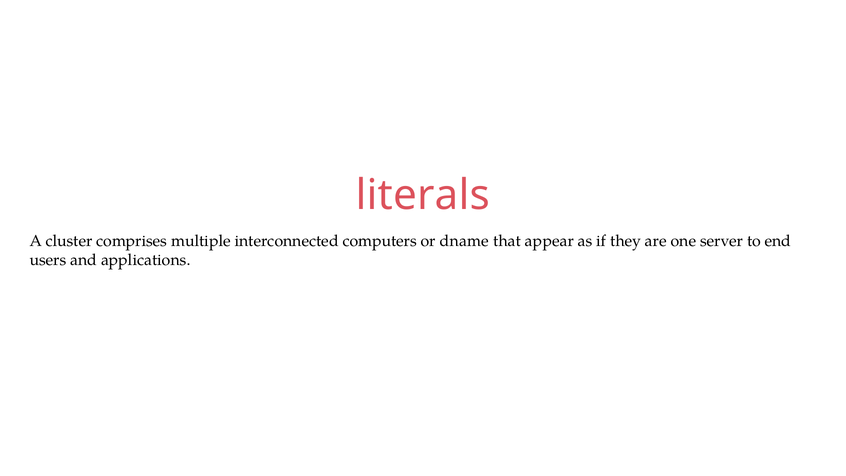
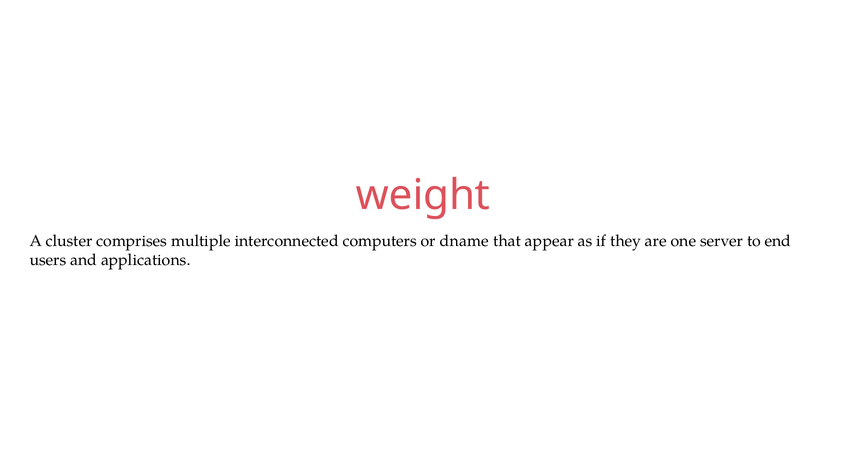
literals: literals -> weight (423, 195)
